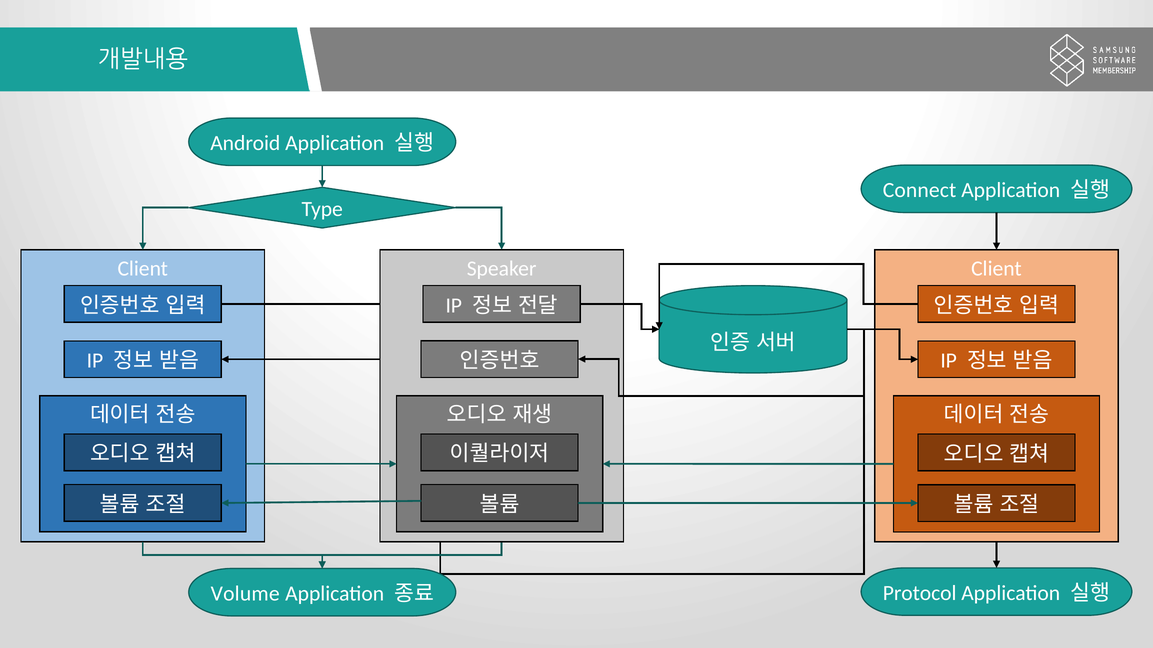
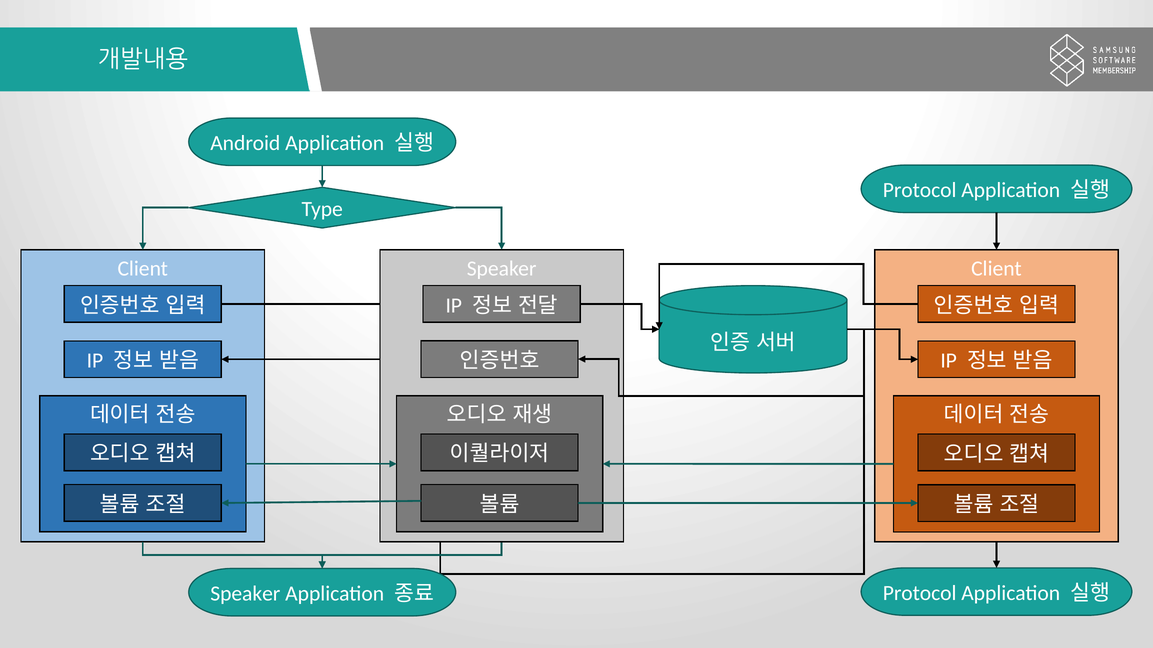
Connect: Connect -> Protocol (920, 190)
Volume: Volume -> Speaker (245, 594)
